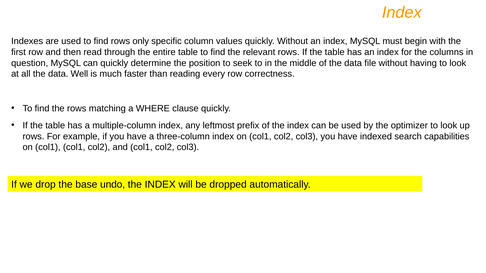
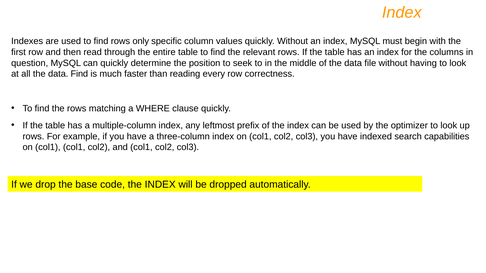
data Well: Well -> Find (79, 74)
undo: undo -> code (113, 185)
